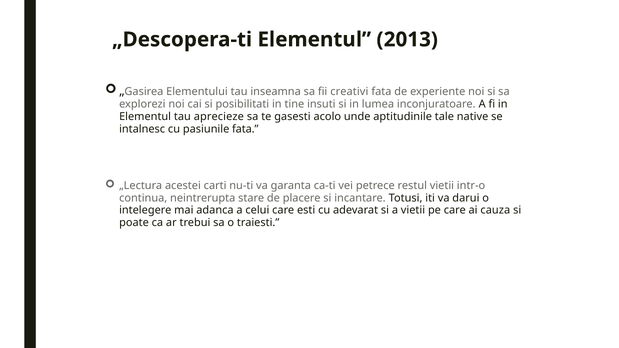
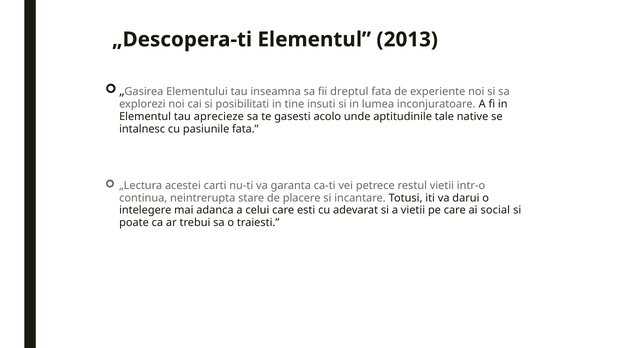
creativi: creativi -> dreptul (349, 92)
cauza: cauza -> social (495, 210)
